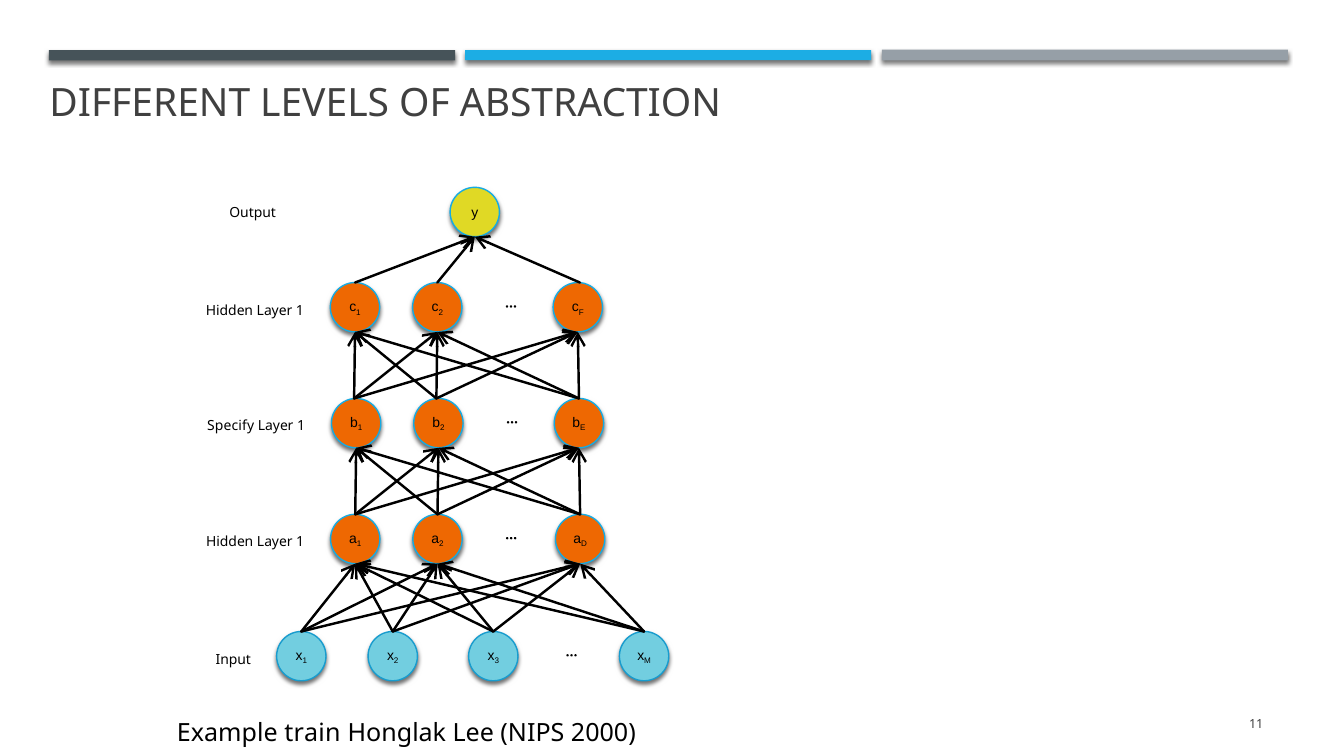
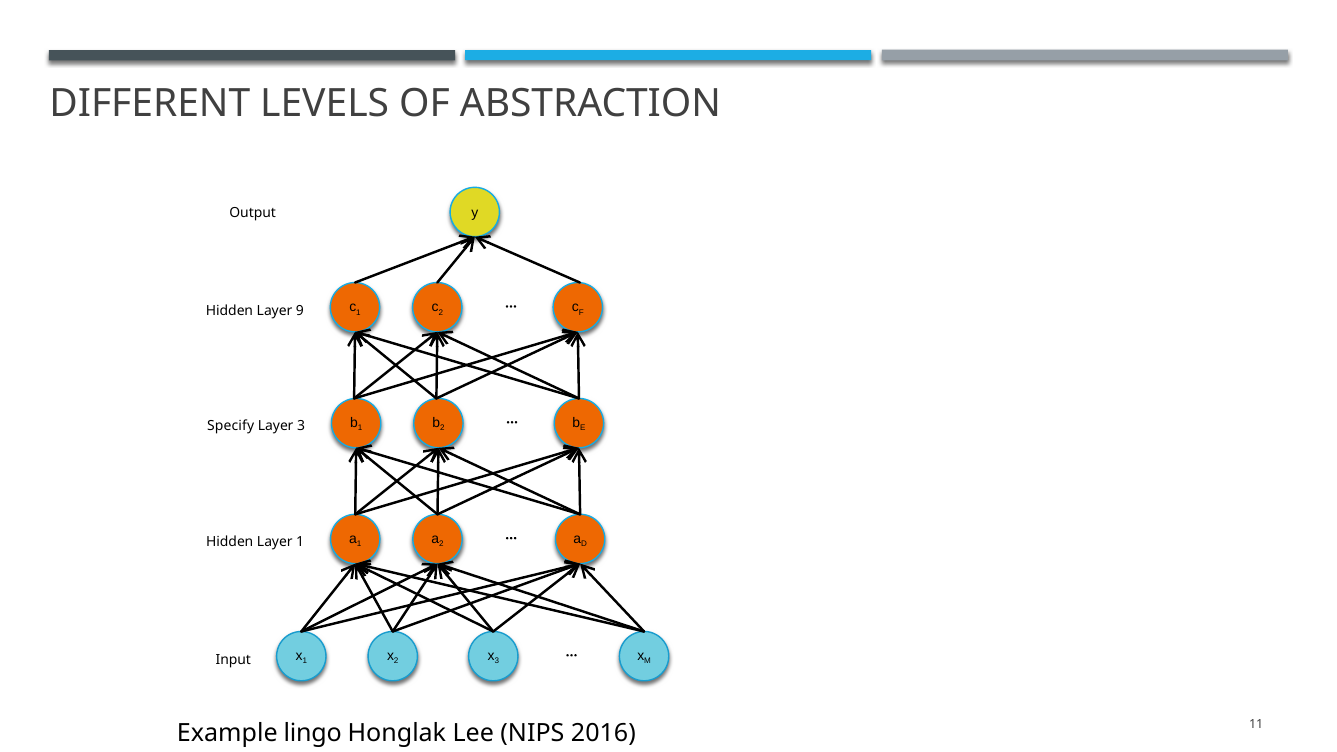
1: 1 -> 9 (300, 311)
1: 1 -> 3 (301, 426)
train: train -> lingo (313, 733)
2000: 2000 -> 2016 (603, 733)
